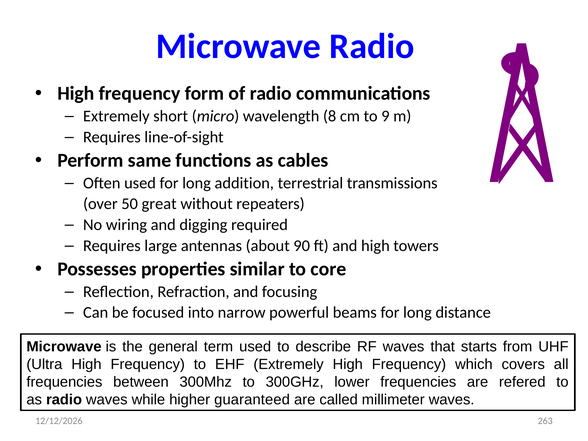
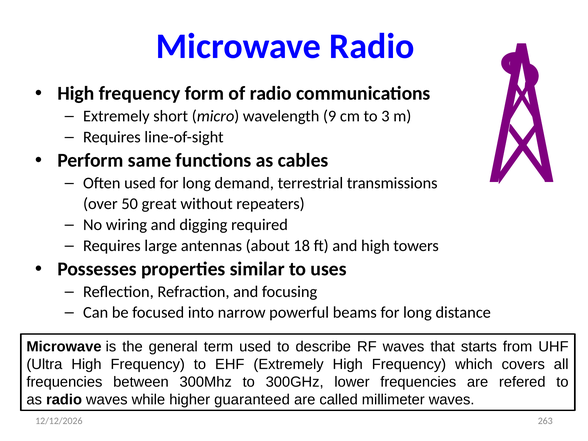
8: 8 -> 9 (330, 116)
9: 9 -> 3 (385, 116)
addition: addition -> demand (244, 183)
90: 90 -> 18 (302, 246)
core: core -> uses (329, 269)
